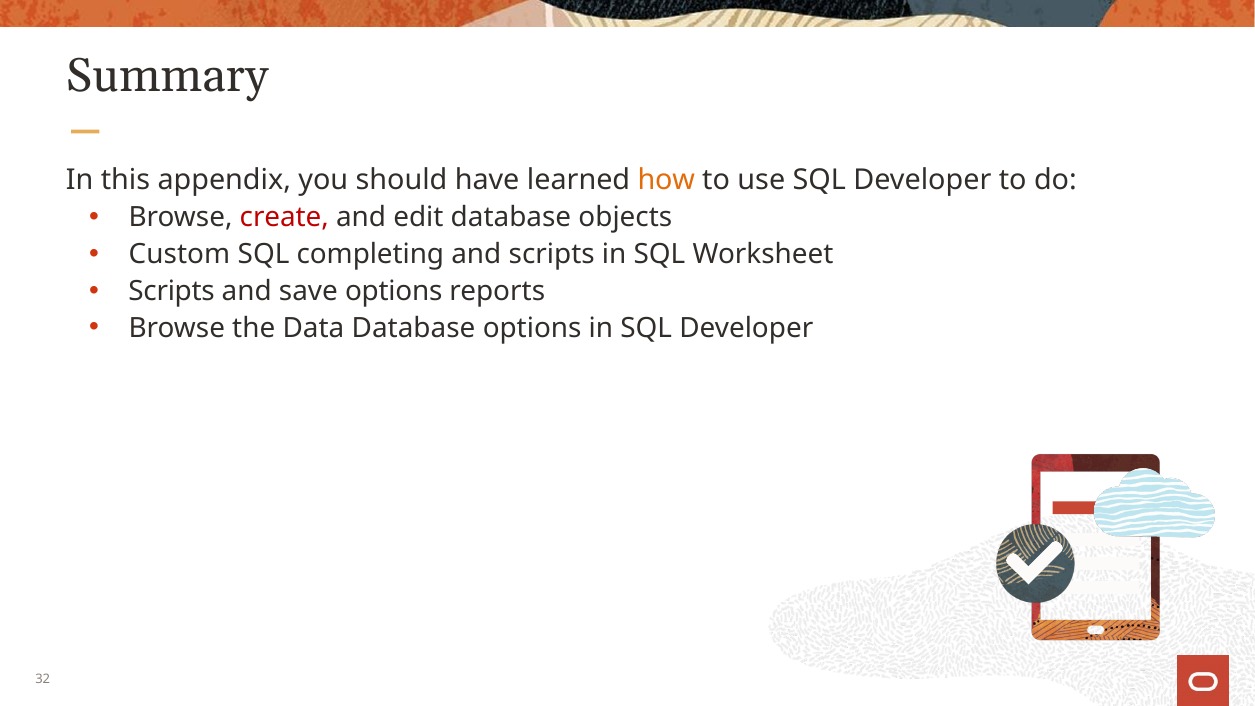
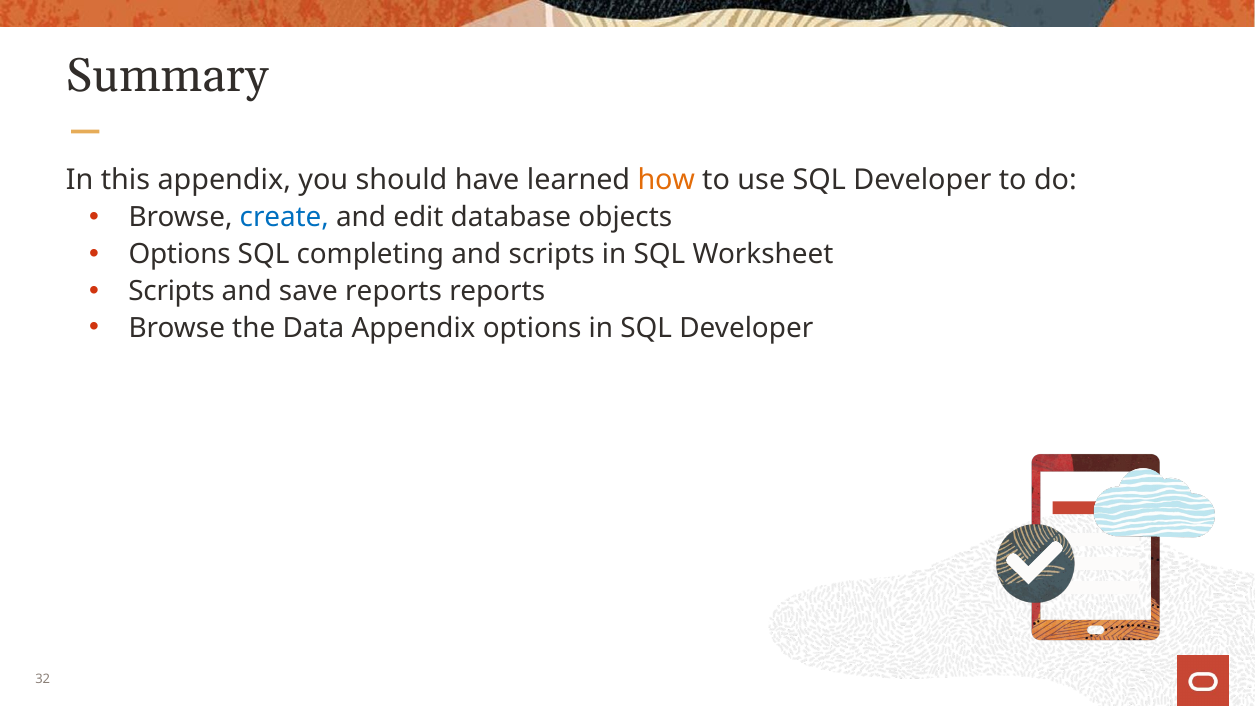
create colour: red -> blue (284, 218)
Custom: Custom -> Options (180, 254)
save options: options -> reports (394, 291)
Data Database: Database -> Appendix (414, 328)
